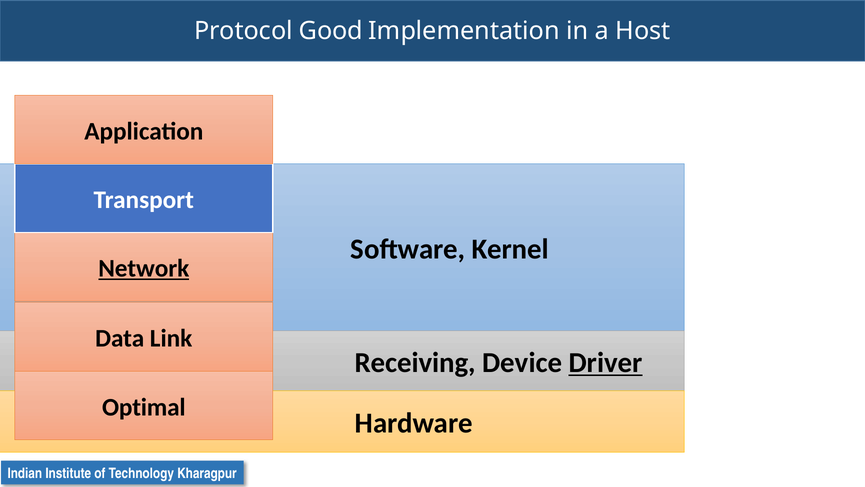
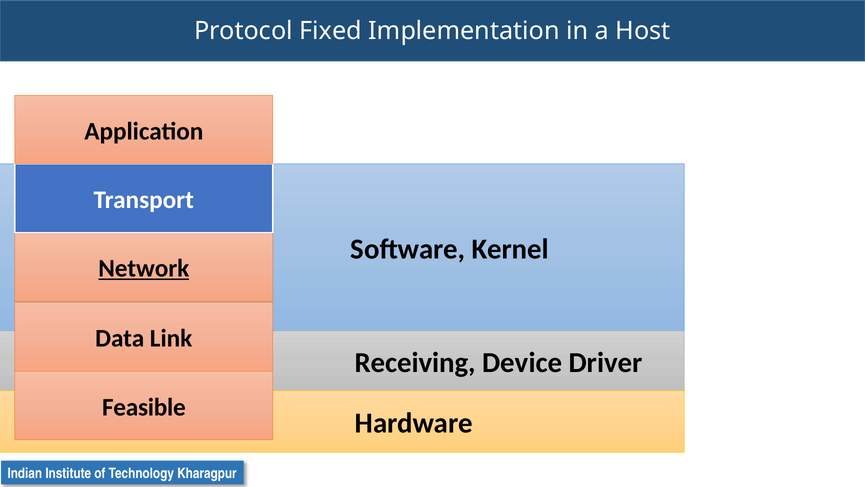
Good: Good -> Fixed (331, 31)
Driver underline: present -> none (606, 362)
Optimal: Optimal -> Feasible (144, 407)
